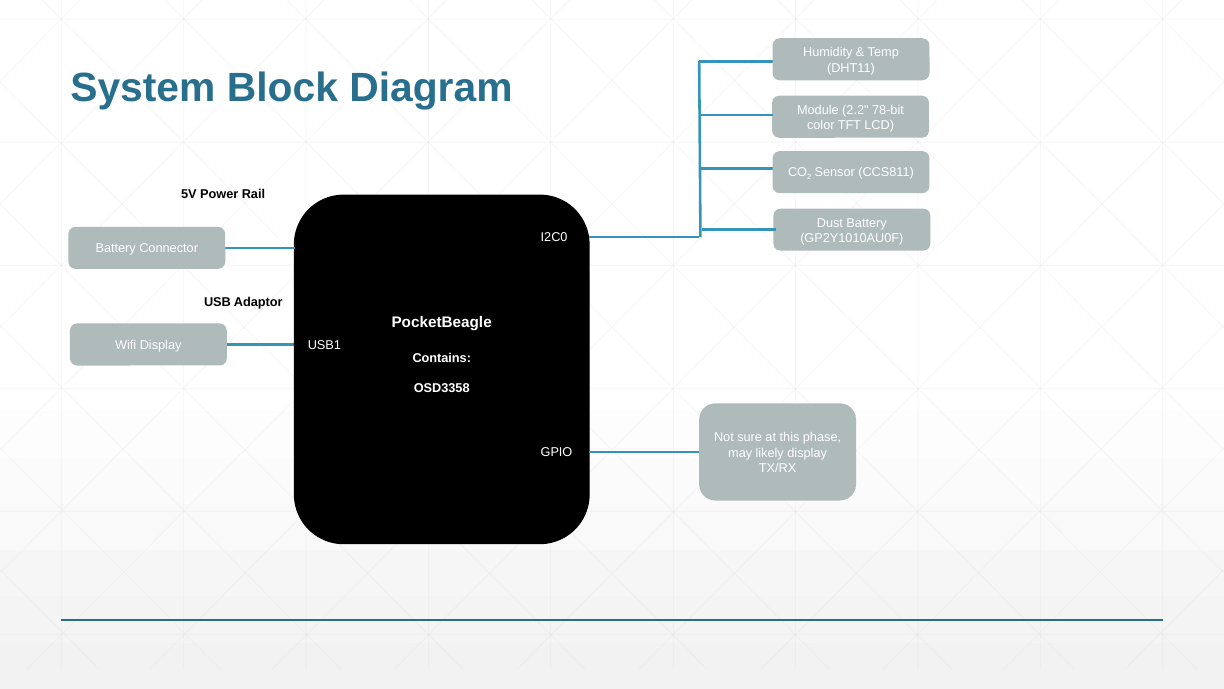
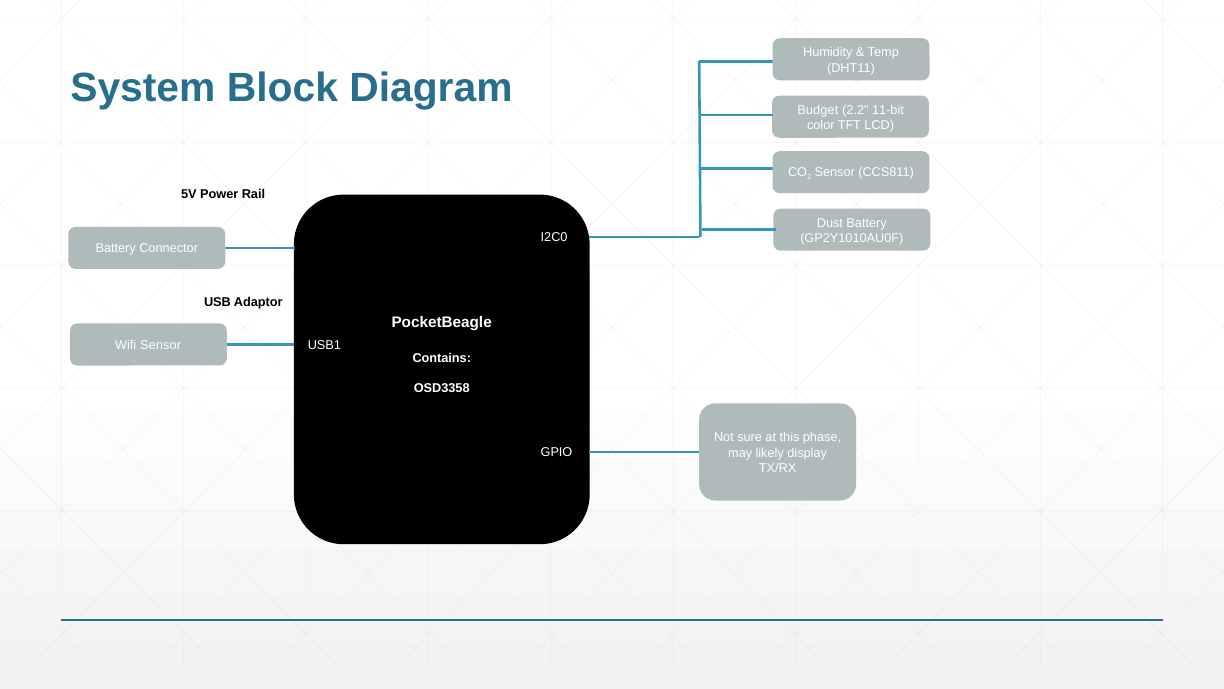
Module: Module -> Budget (818, 110)
78-bit: 78-bit -> 11-bit (888, 110)
Wifi Display: Display -> Sensor (161, 345)
